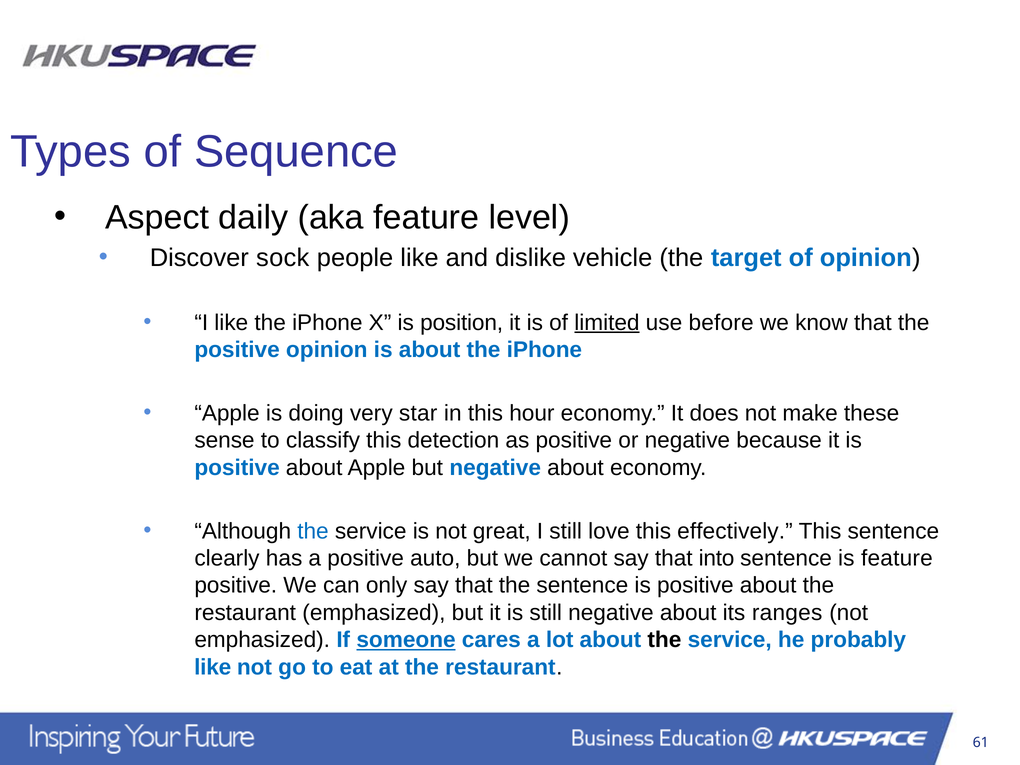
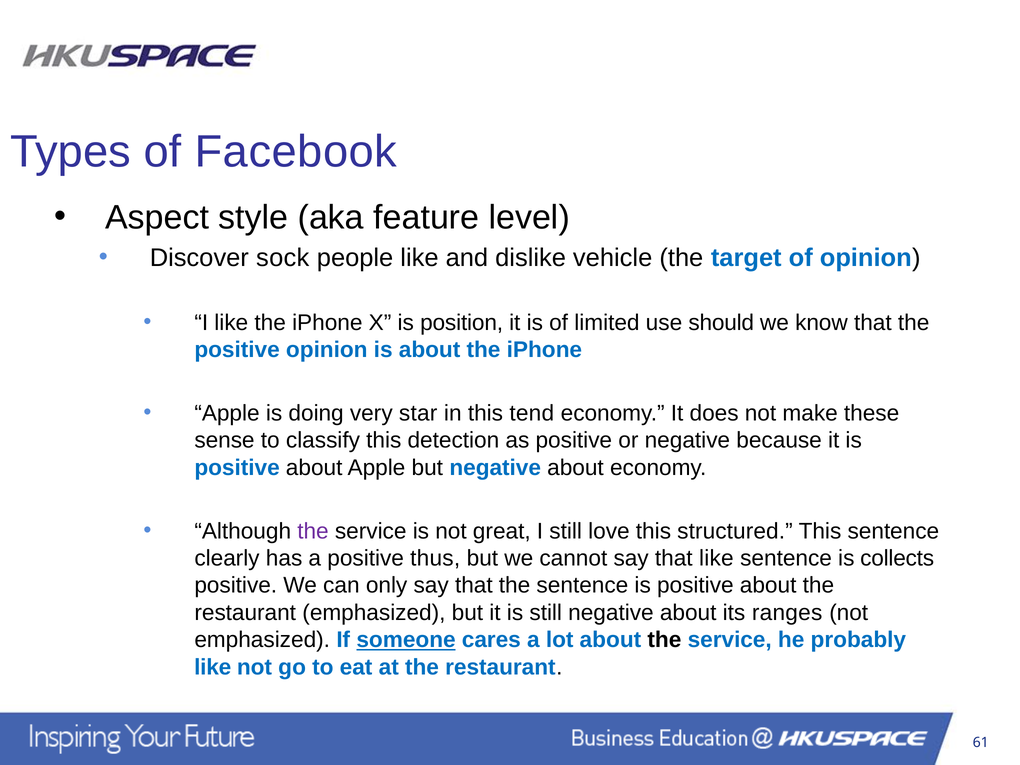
Sequence: Sequence -> Facebook (296, 152)
daily: daily -> style (253, 218)
limited underline: present -> none (607, 323)
before: before -> should (721, 323)
hour: hour -> tend (532, 413)
the colour: blue -> purple (313, 531)
effectively: effectively -> structured (735, 531)
auto: auto -> thus (435, 558)
that into: into -> like (716, 558)
is feature: feature -> collects (897, 558)
